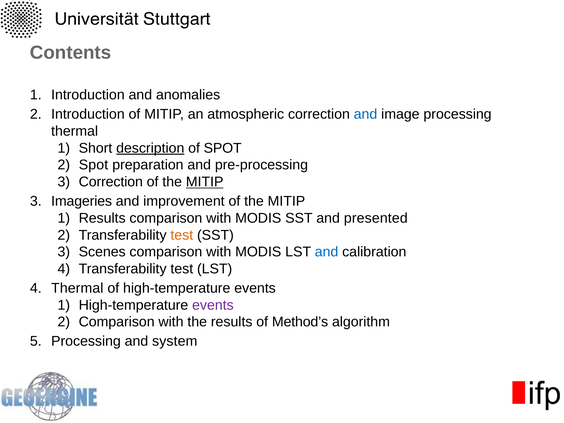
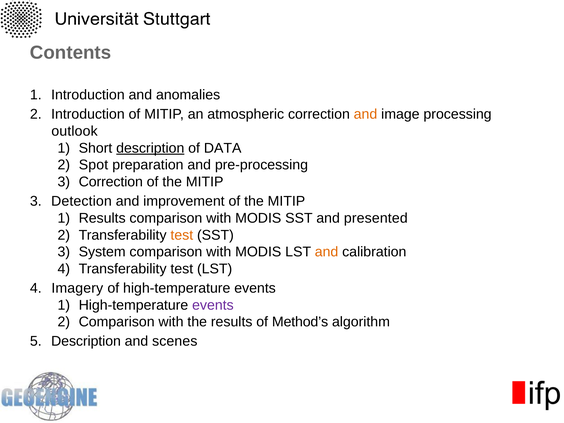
and colour: blue -> orange (366, 114)
thermal: thermal -> outlook (75, 131)
of SPOT: SPOT -> DATA (223, 148)
MITIP underline: present -> none (205, 182)
Imageries: Imageries -> Detection (81, 201)
Scenes: Scenes -> System (102, 252)
and colour: blue -> orange (327, 252)
Thermal: Thermal -> Imagery (77, 288)
Processing: Processing -> Description (86, 341)
system: system -> scenes (175, 341)
